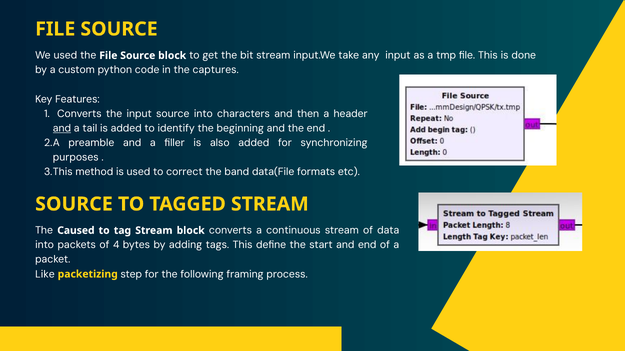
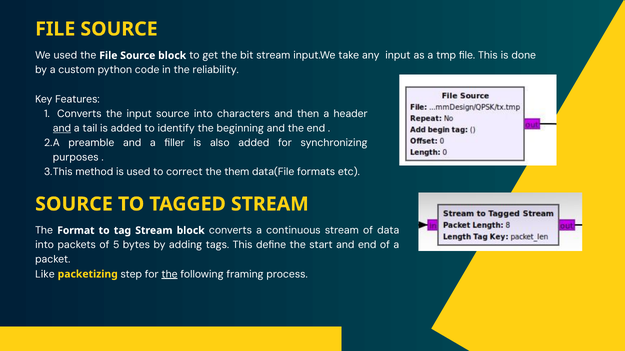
captures: captures -> reliability (216, 70)
band: band -> them (237, 172)
Caused: Caused -> Format (76, 231)
4: 4 -> 5 (116, 245)
the underline: none -> present (170, 275)
